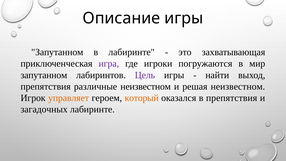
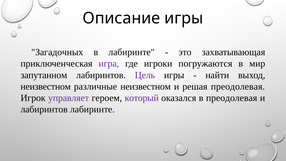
Запутанном: Запутанном -> Загадочных (57, 52)
препятствия: препятствия -> неизвестном (46, 86)
решая неизвестном: неизвестном -> преодолевая (238, 86)
управляет colour: orange -> purple (69, 98)
который colour: orange -> purple (142, 98)
в препятствия: препятствия -> преодолевая (232, 98)
загадочных: загадочных -> лабиринтов (44, 109)
